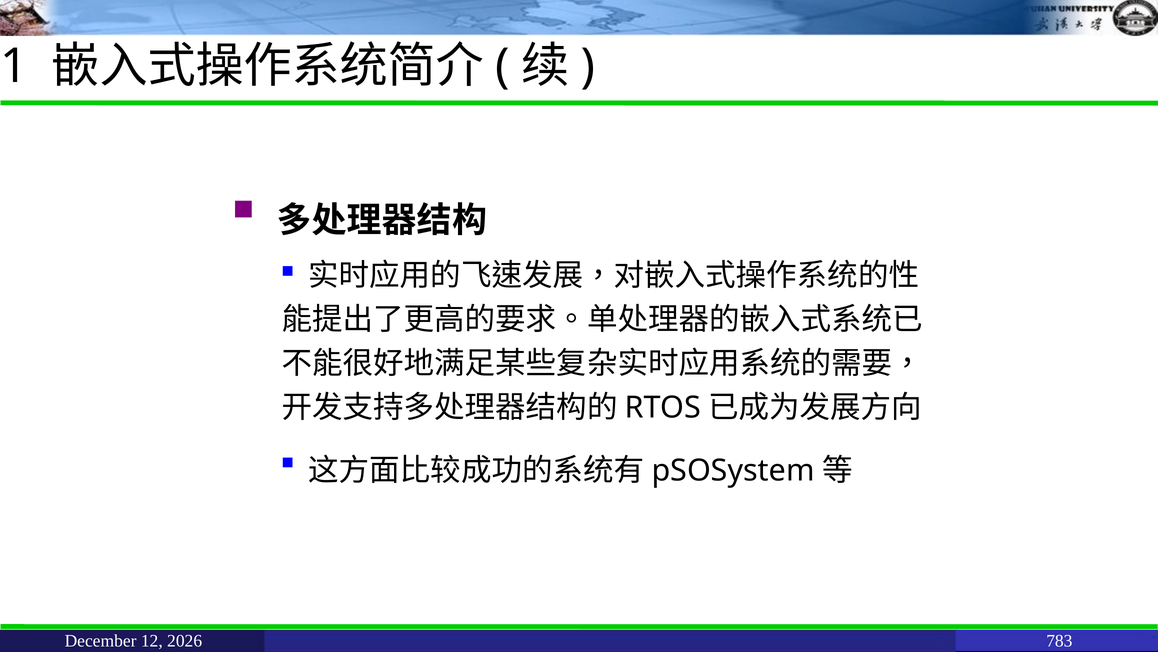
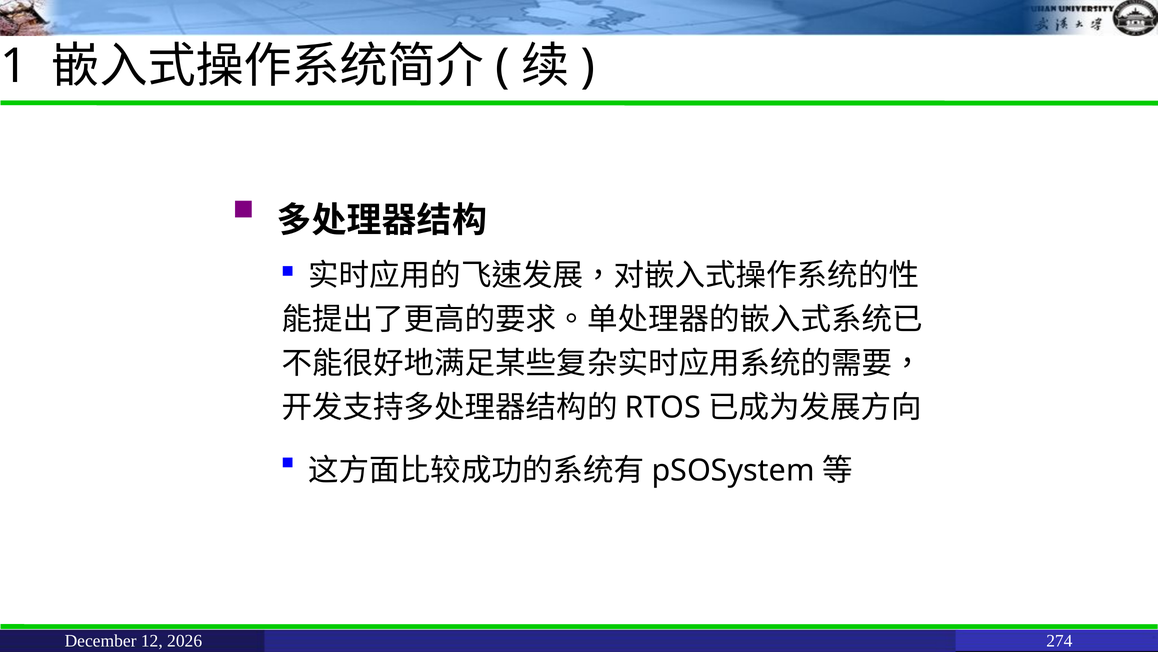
783: 783 -> 274 (1059, 640)
